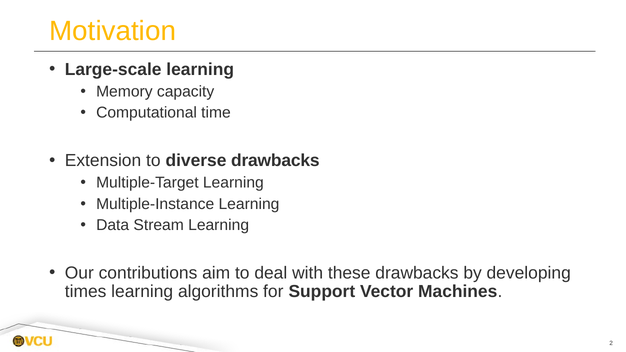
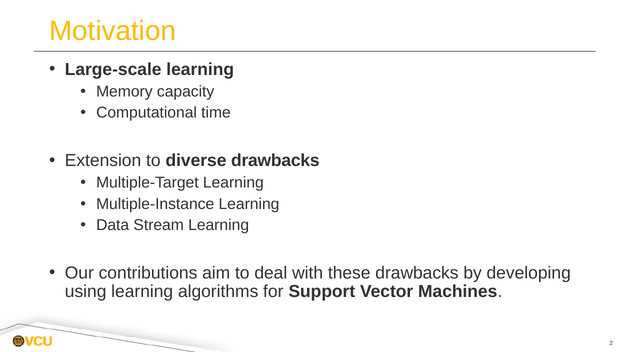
times: times -> using (86, 292)
